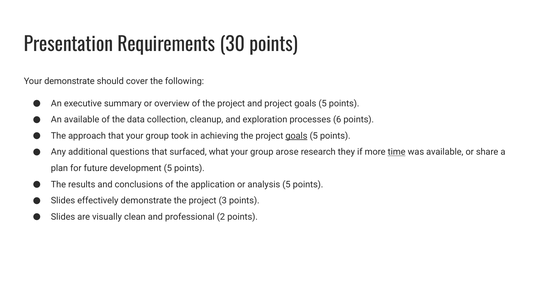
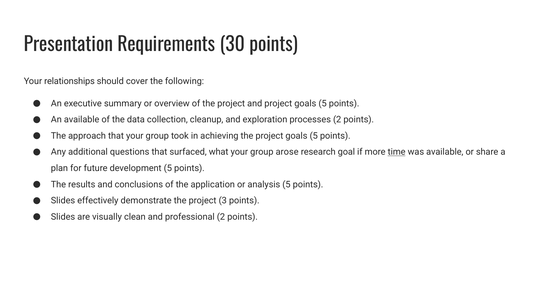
Your demonstrate: demonstrate -> relationships (69, 81)
processes 6: 6 -> 2 (337, 120)
goals underline: present -> none (296, 136)
they: they -> goal (346, 152)
